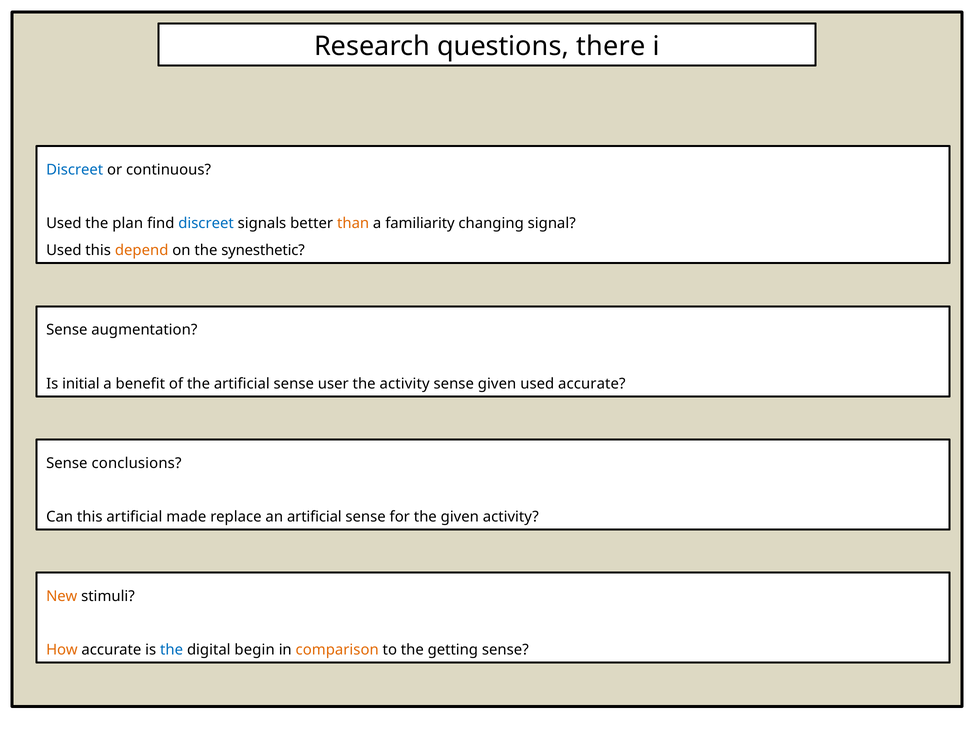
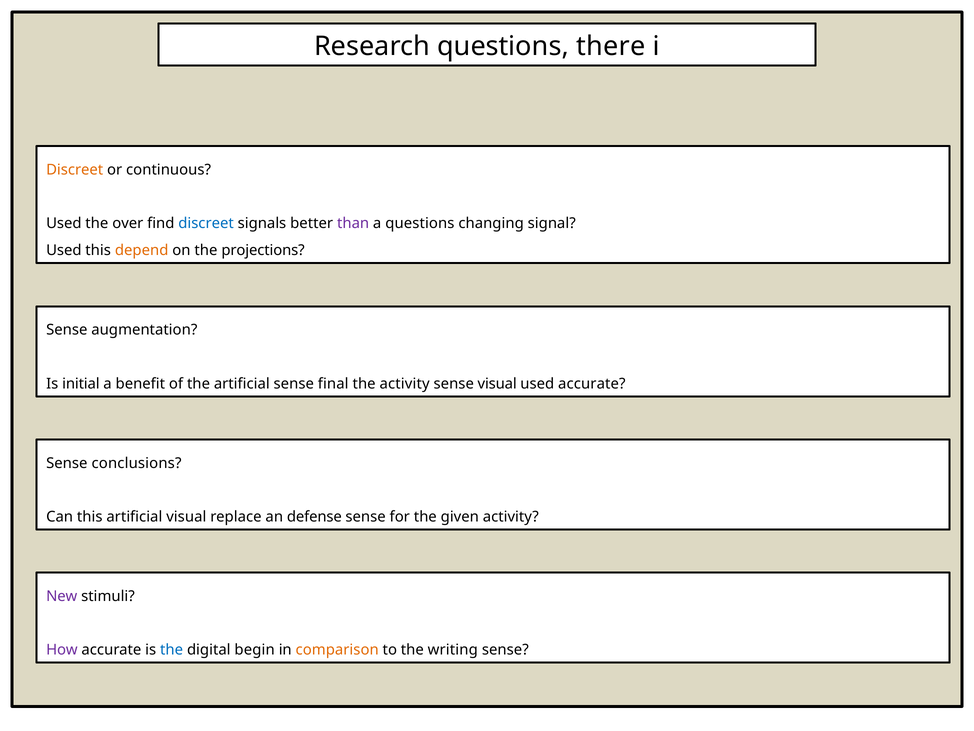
Discreet colour: blue -> orange (75, 170)
plan: plan -> over (128, 223)
than colour: orange -> purple (353, 223)
a familiarity: familiarity -> questions (420, 223)
synesthetic: synesthetic -> projections (263, 250)
user: user -> final (333, 383)
sense given: given -> visual (497, 383)
artificial made: made -> visual (186, 516)
an artificial: artificial -> defense (314, 516)
New colour: orange -> purple (62, 596)
How colour: orange -> purple (62, 650)
getting: getting -> writing (453, 650)
